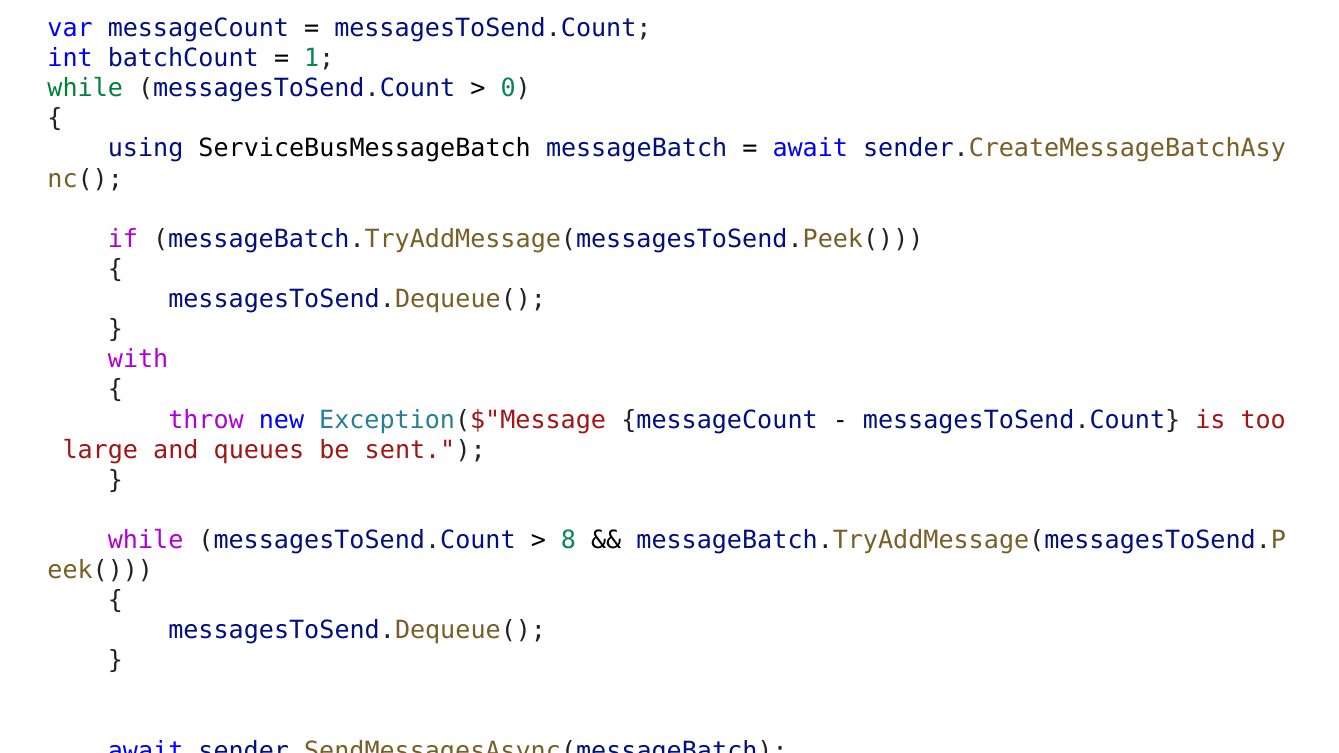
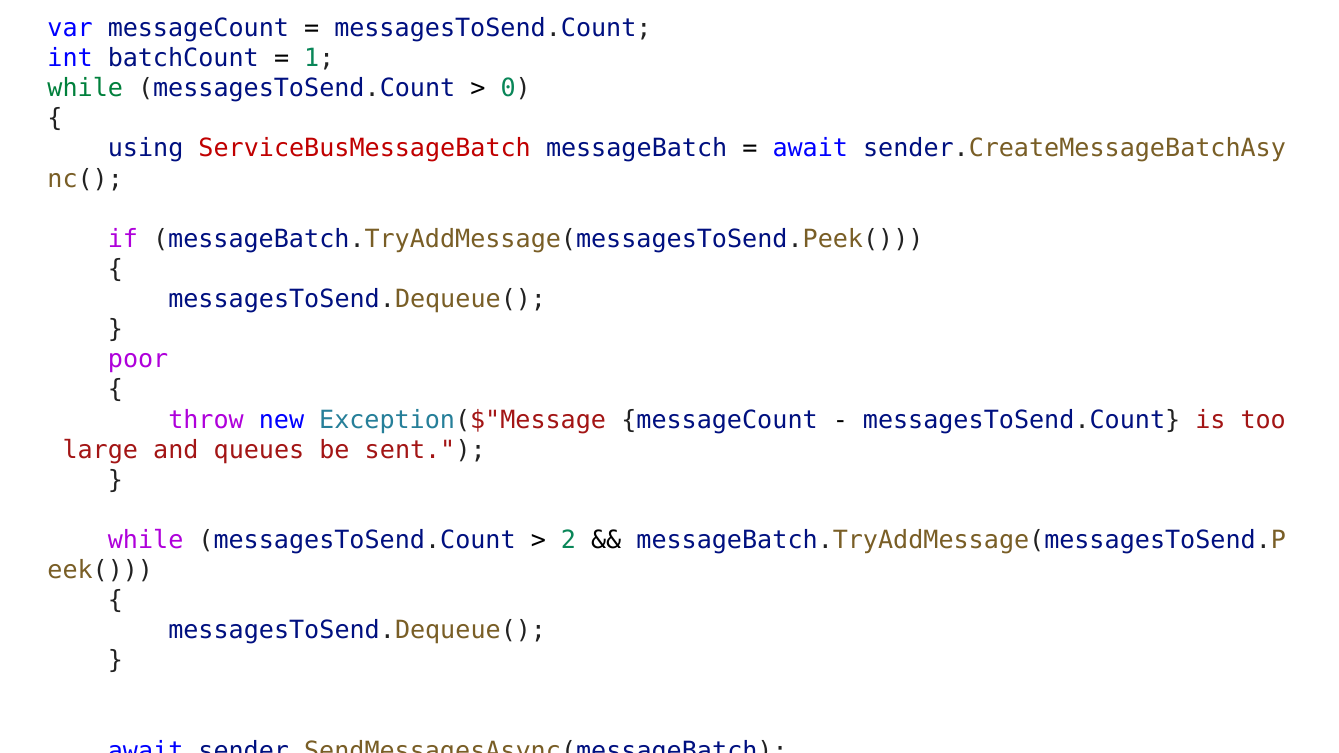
ServiceBusMessageBatch colour: black -> red (365, 149)
with: with -> poor (138, 360)
8: 8 -> 2 (569, 540)
